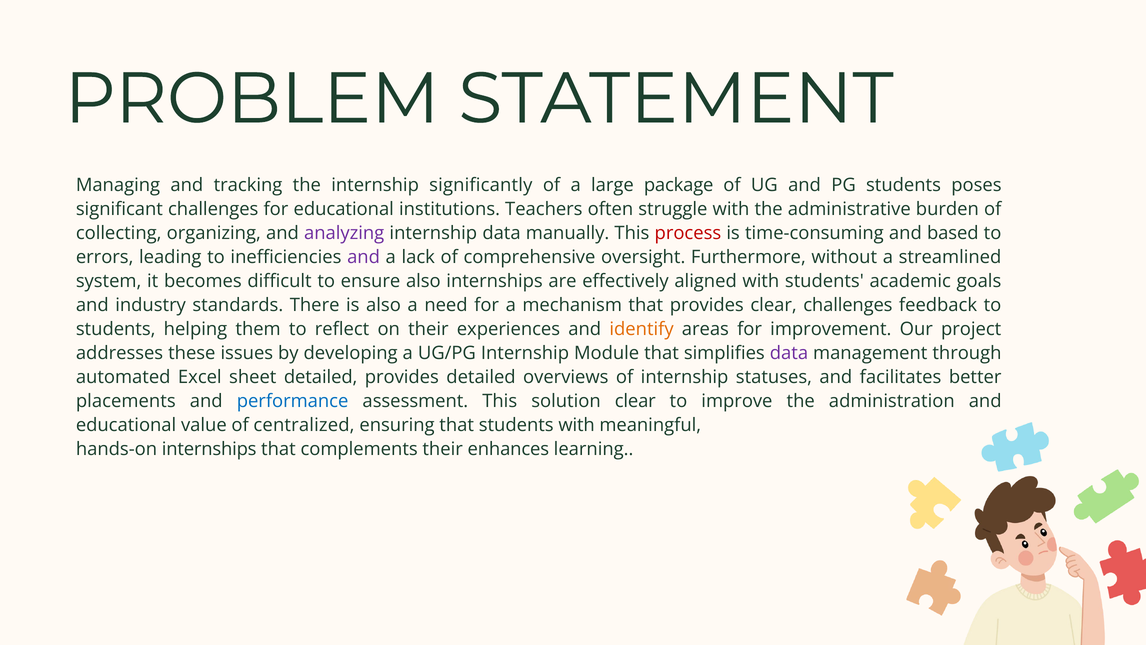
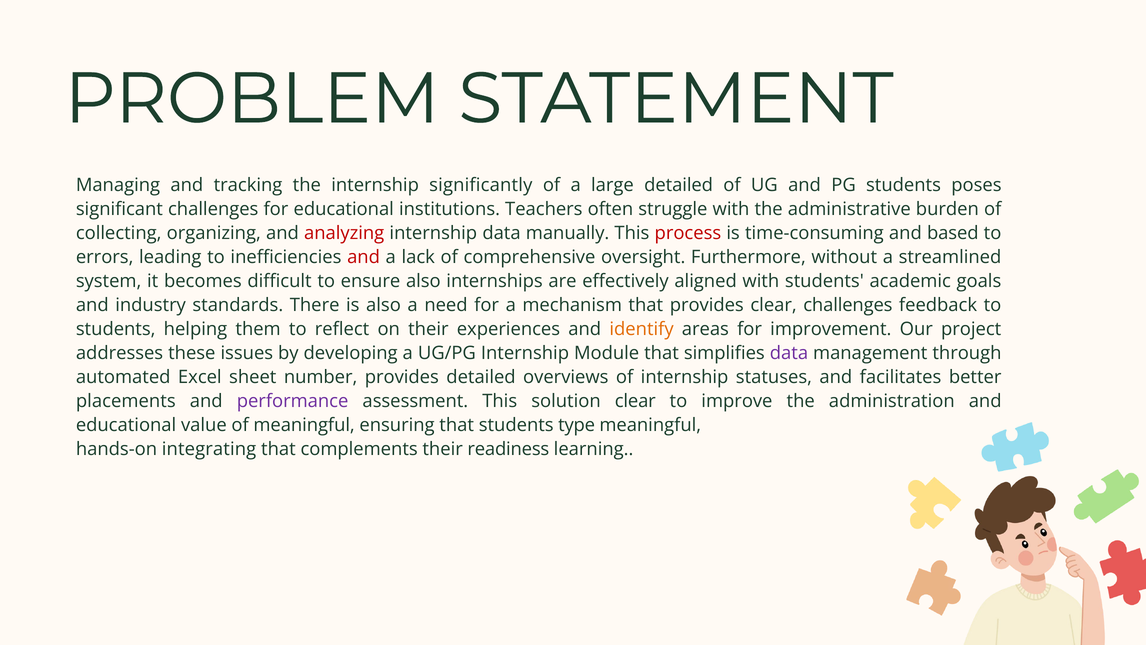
large package: package -> detailed (679, 185)
analyzing colour: purple -> red (344, 233)
and colour: purple -> red (364, 257)
sheet detailed: detailed -> number (321, 377)
performance colour: blue -> purple (293, 401)
of centralized: centralized -> meaningful (304, 425)
students with: with -> type (577, 425)
hands-on internships: internships -> integrating (209, 449)
enhances: enhances -> readiness (508, 449)
